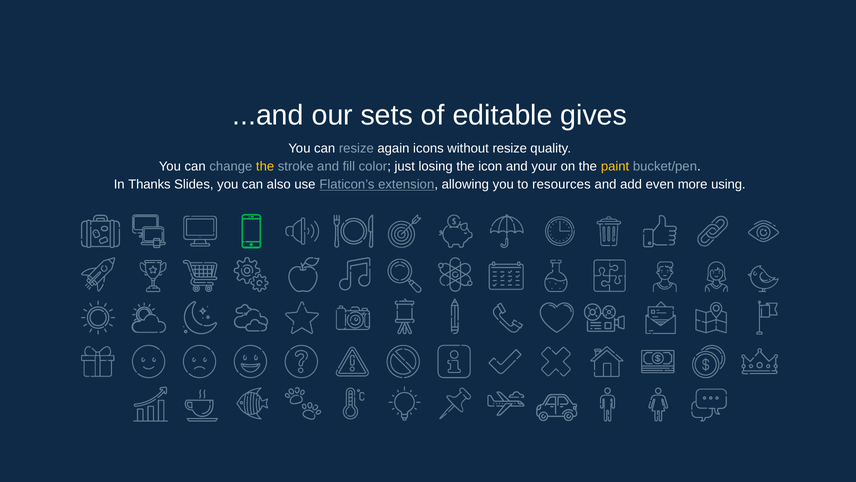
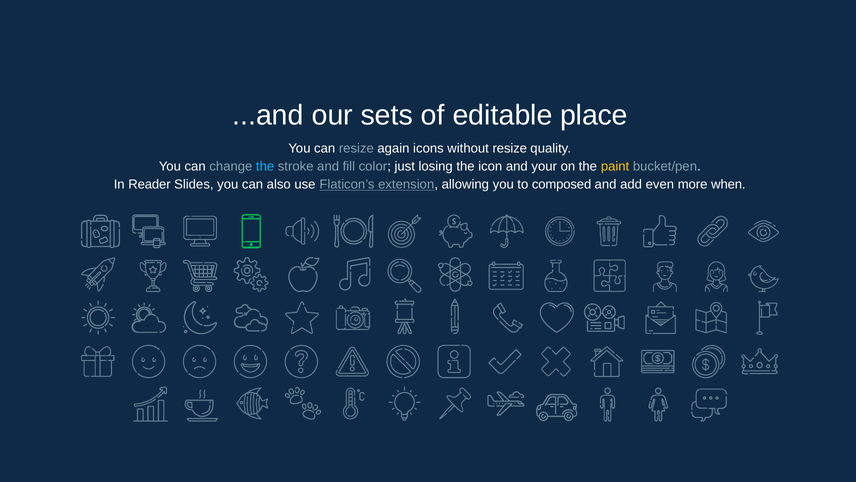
gives: gives -> place (594, 115)
the colour: yellow -> light blue (265, 166)
Thanks: Thanks -> Reader (149, 184)
resources: resources -> composed (562, 184)
using: using -> when (728, 184)
